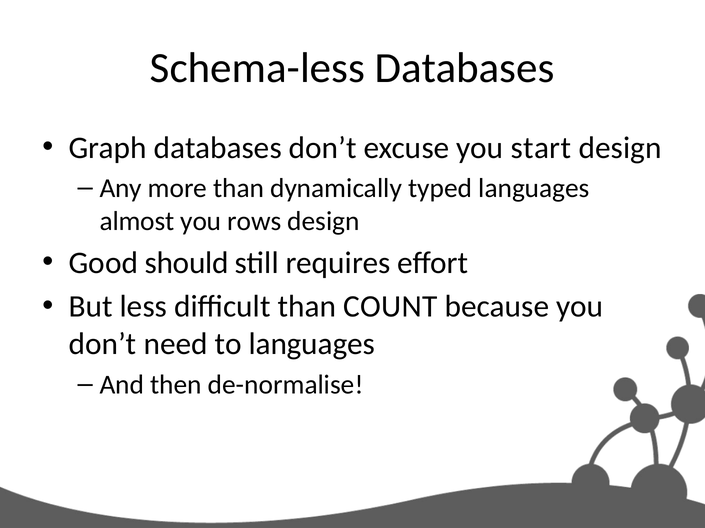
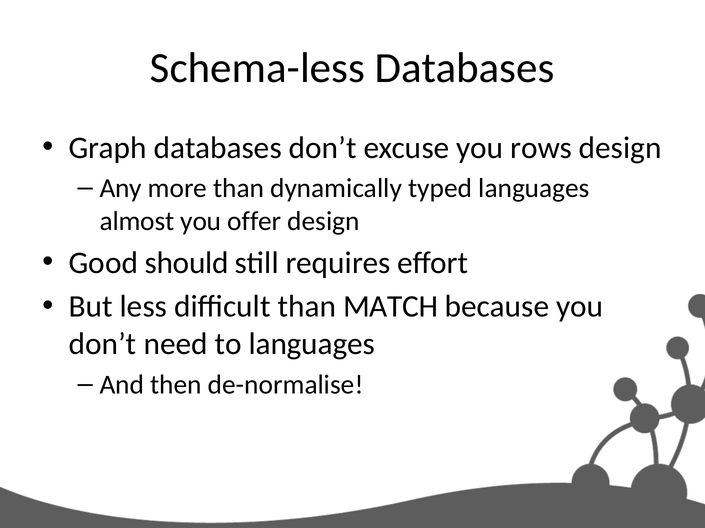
start: start -> rows (541, 148)
rows: rows -> offer (254, 221)
COUNT: COUNT -> MATCH (391, 307)
